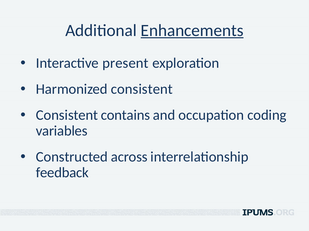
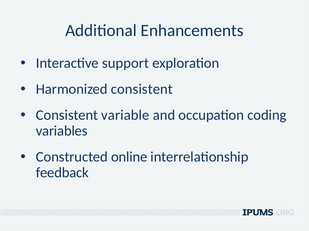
Enhancements underline: present -> none (192, 30)
present: present -> support (125, 63)
contains: contains -> variable (125, 115)
across: across -> online (129, 157)
